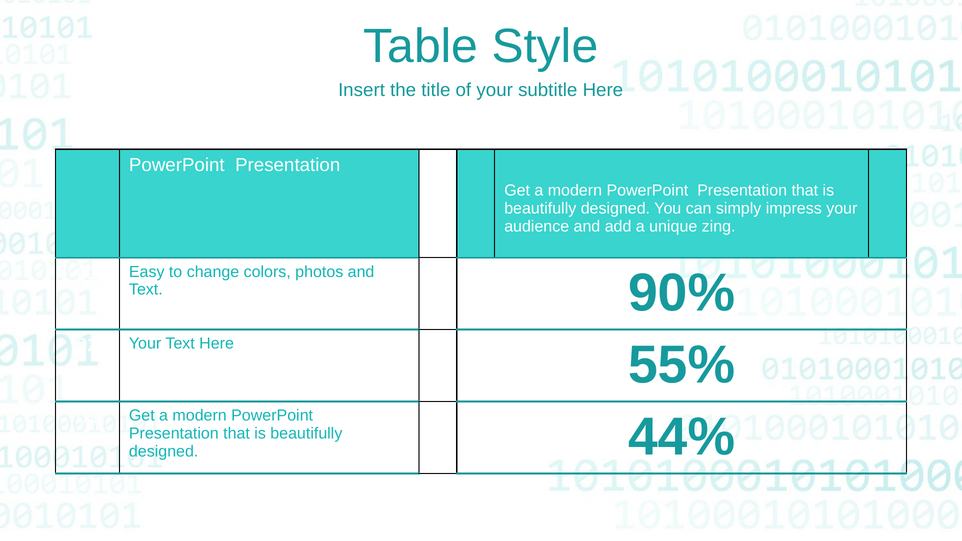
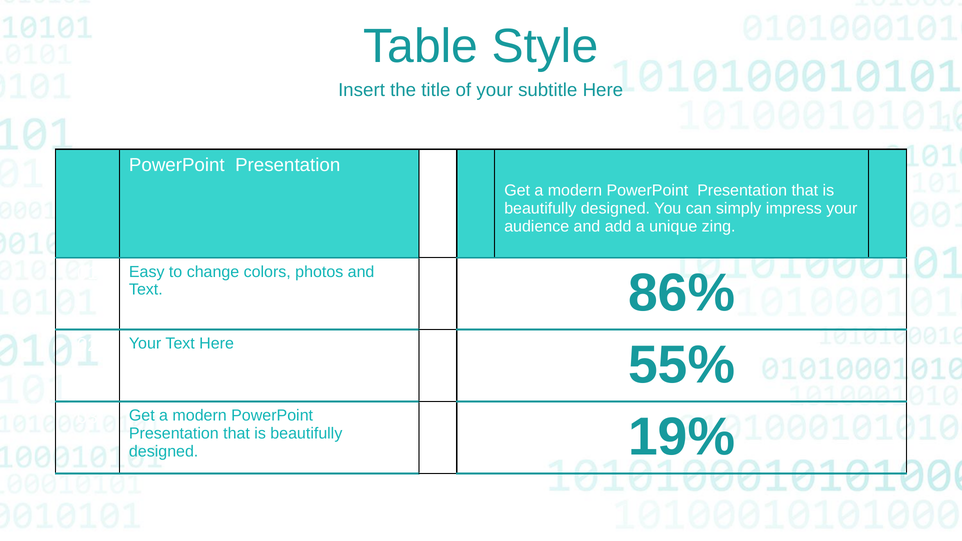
90%: 90% -> 86% (682, 293)
44%: 44% -> 19% (682, 437)
